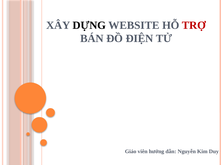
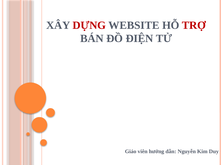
DỰNG colour: black -> red (89, 25)
